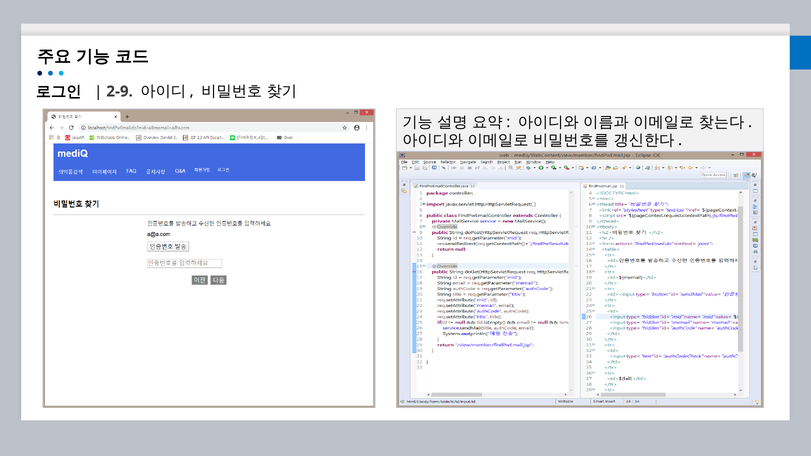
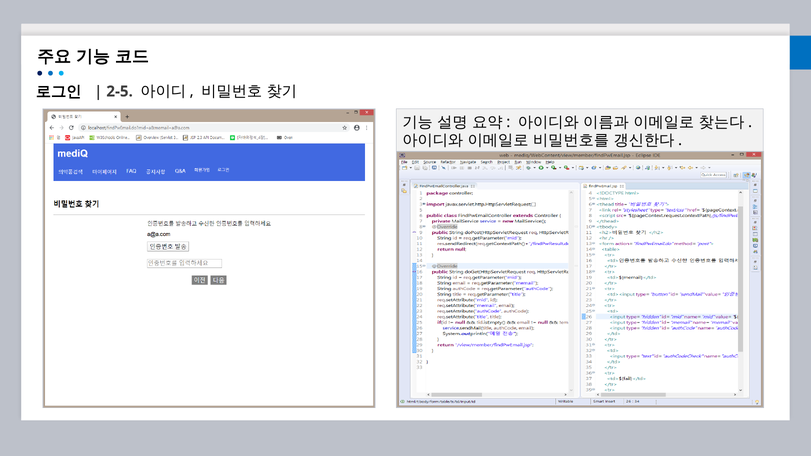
2-9: 2-9 -> 2-5 (120, 91)
